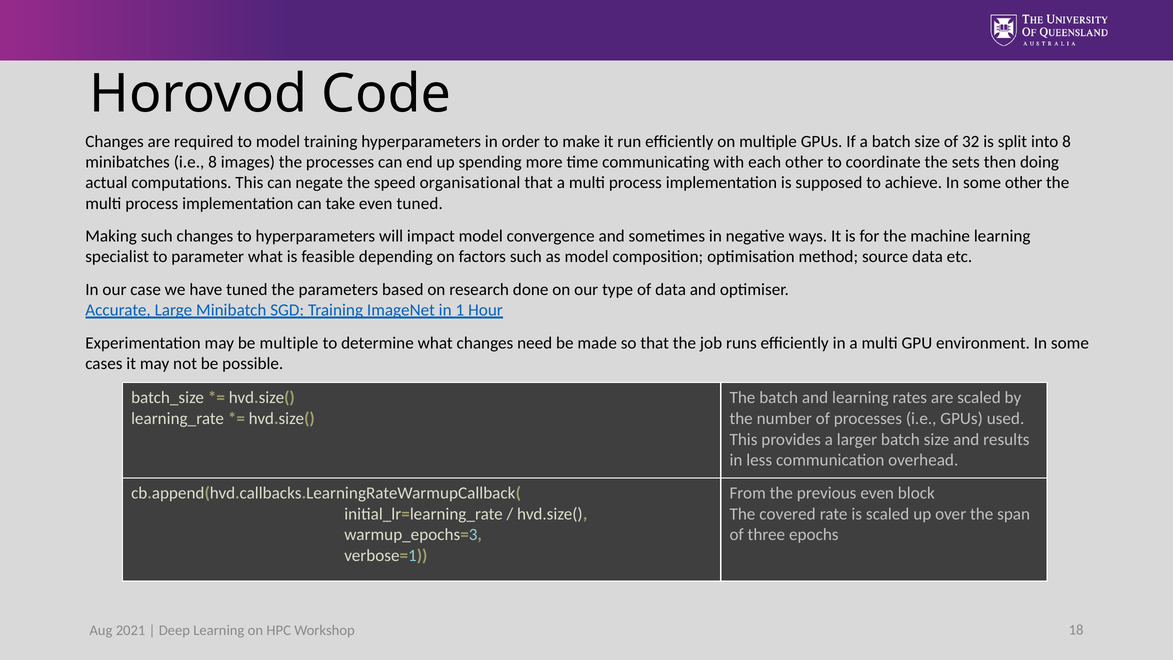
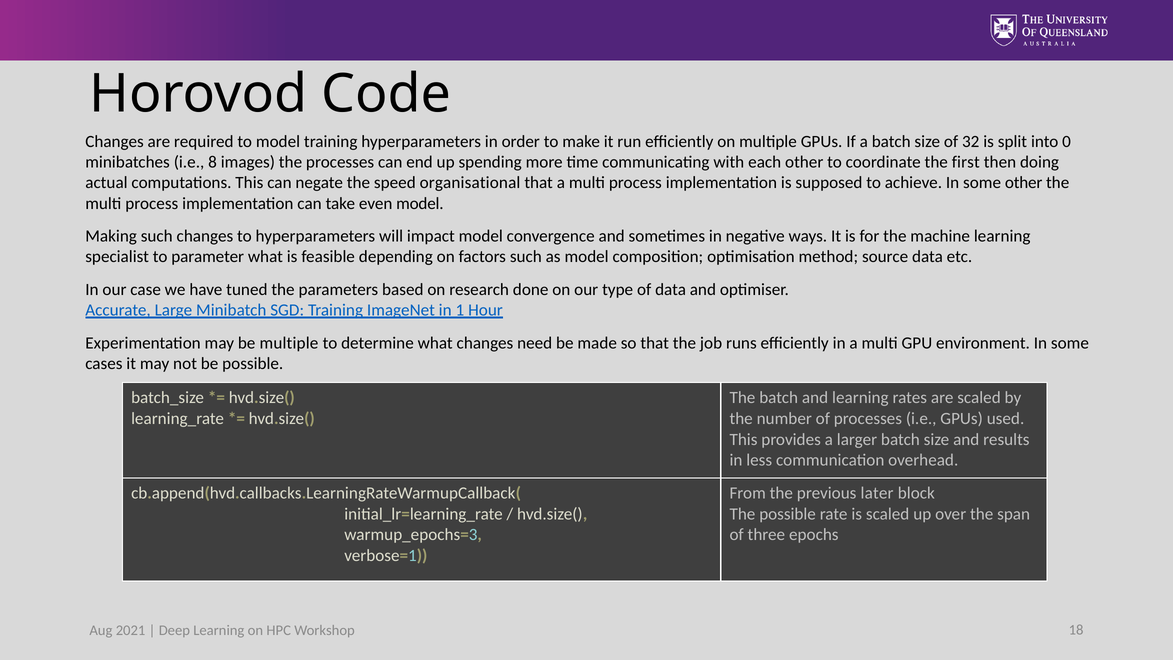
into 8: 8 -> 0 (1067, 142)
sets: sets -> first (966, 162)
even tuned: tuned -> model (420, 203)
previous even: even -> later (877, 493)
The covered: covered -> possible (788, 514)
